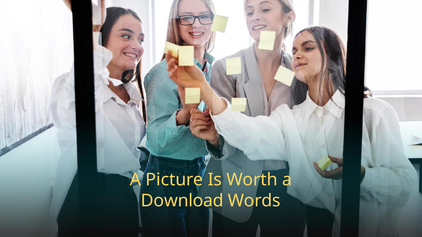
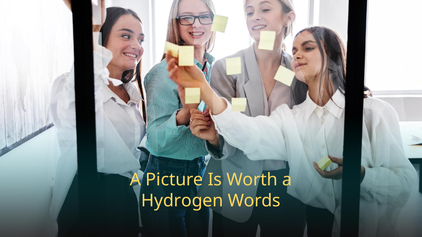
Download: Download -> Hydrogen (182, 201)
